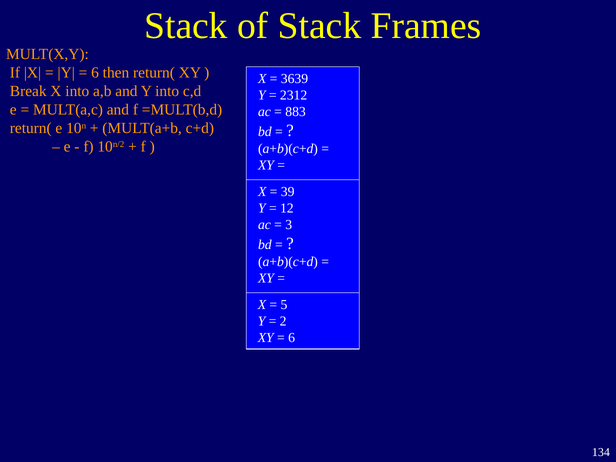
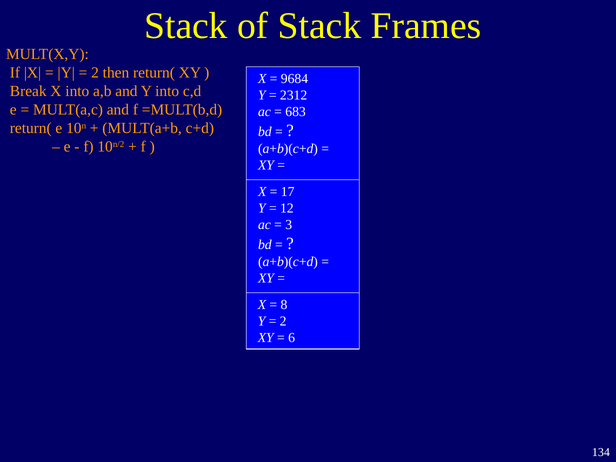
6: 6 -> 2 (95, 73)
3639: 3639 -> 9684 (294, 79)
883: 883 -> 683 (296, 112)
39: 39 -> 17 (288, 192)
5: 5 -> 8 (284, 305)
